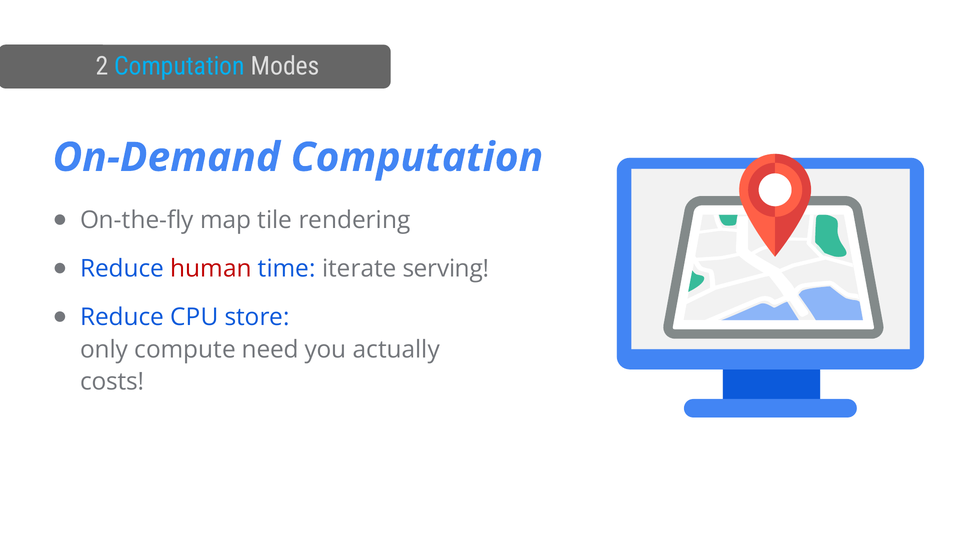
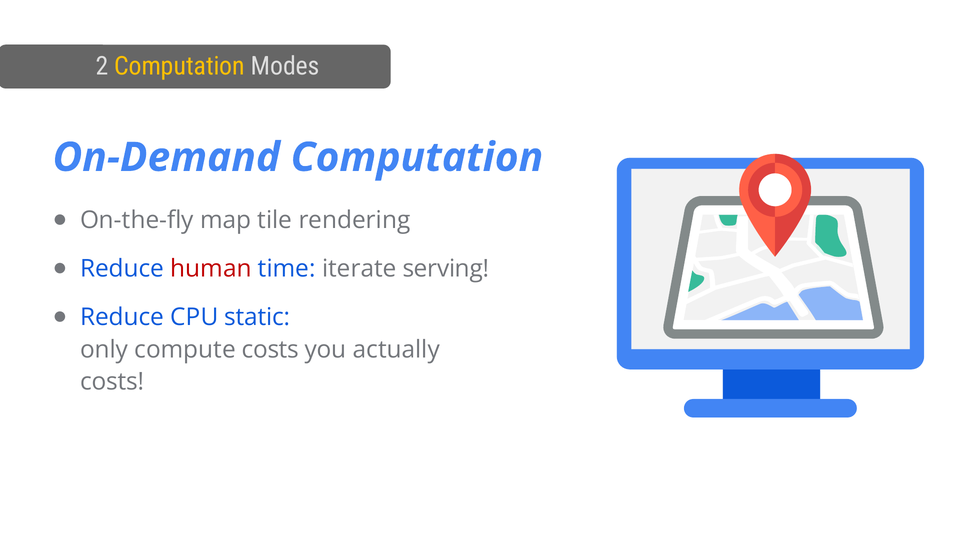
Computation colour: light blue -> yellow (179, 66)
store: store -> static (257, 317)
compute need: need -> costs (270, 350)
